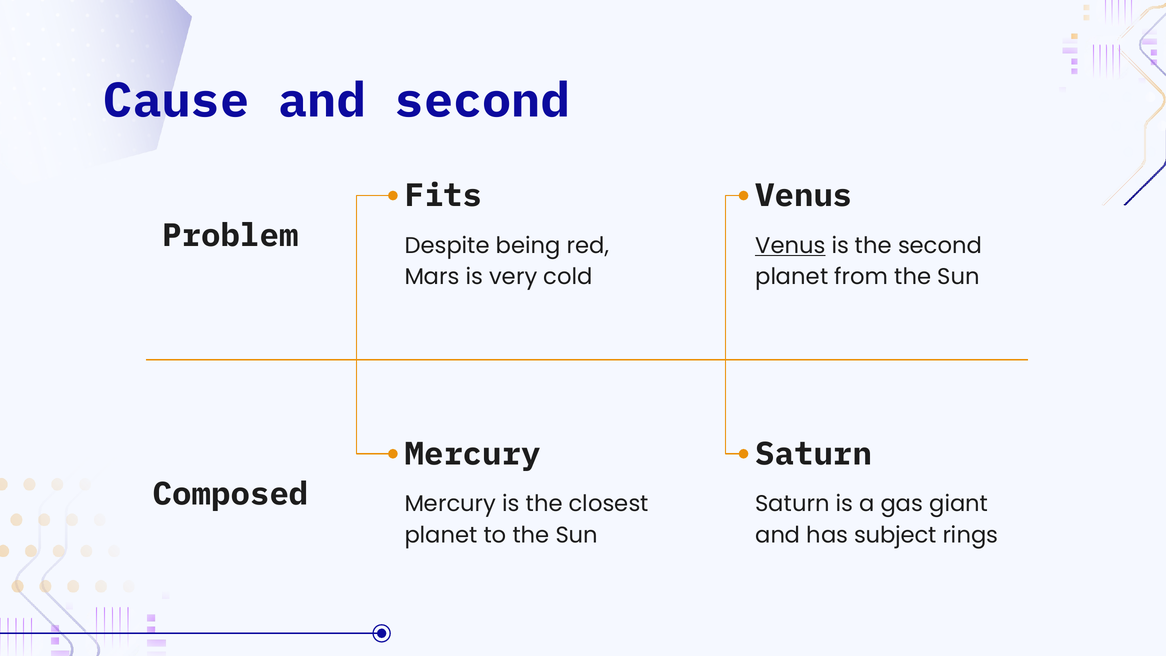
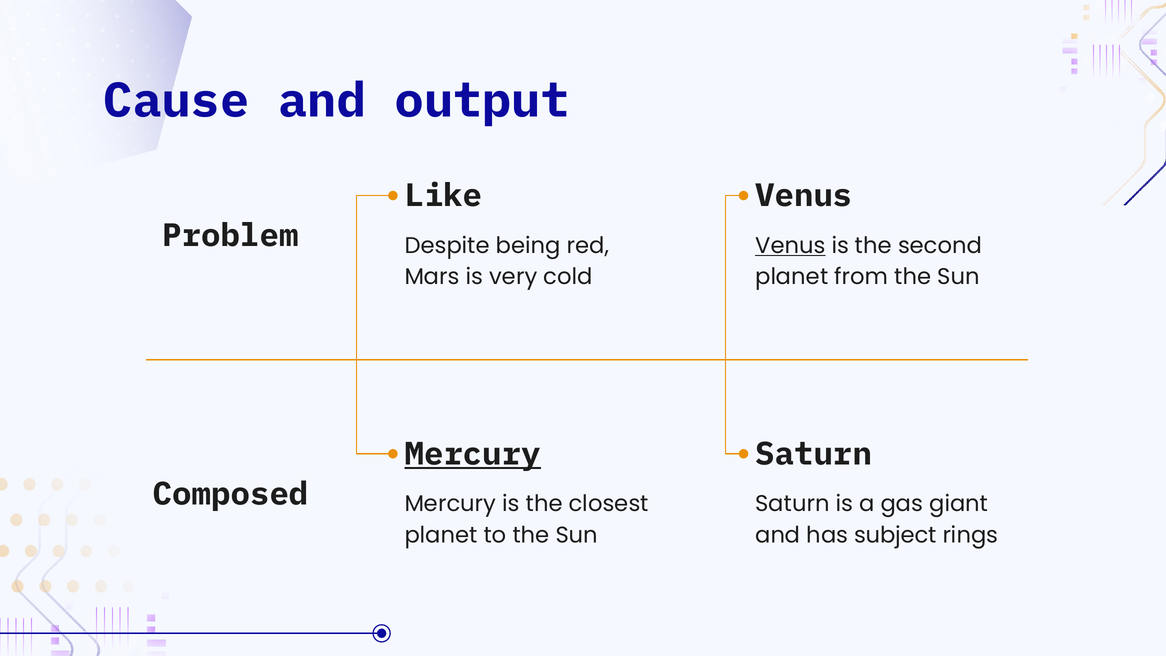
and second: second -> output (482, 101)
Fits: Fits -> Like (443, 196)
Mercury underline: none -> present (473, 454)
